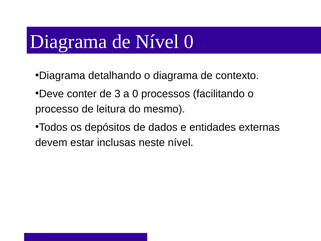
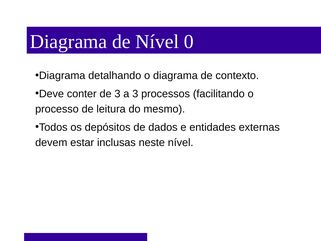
a 0: 0 -> 3 (135, 94)
